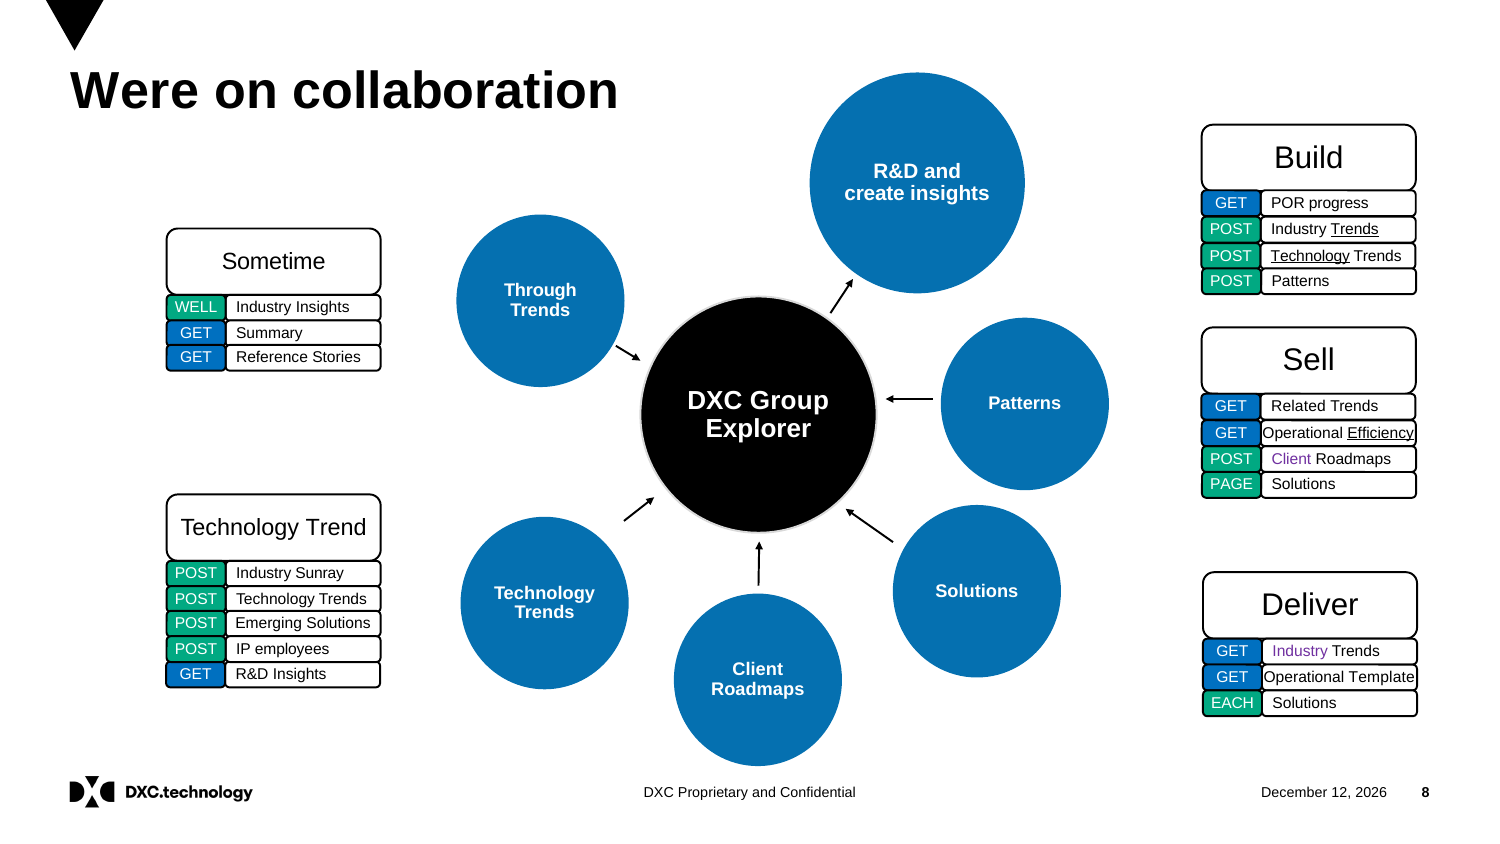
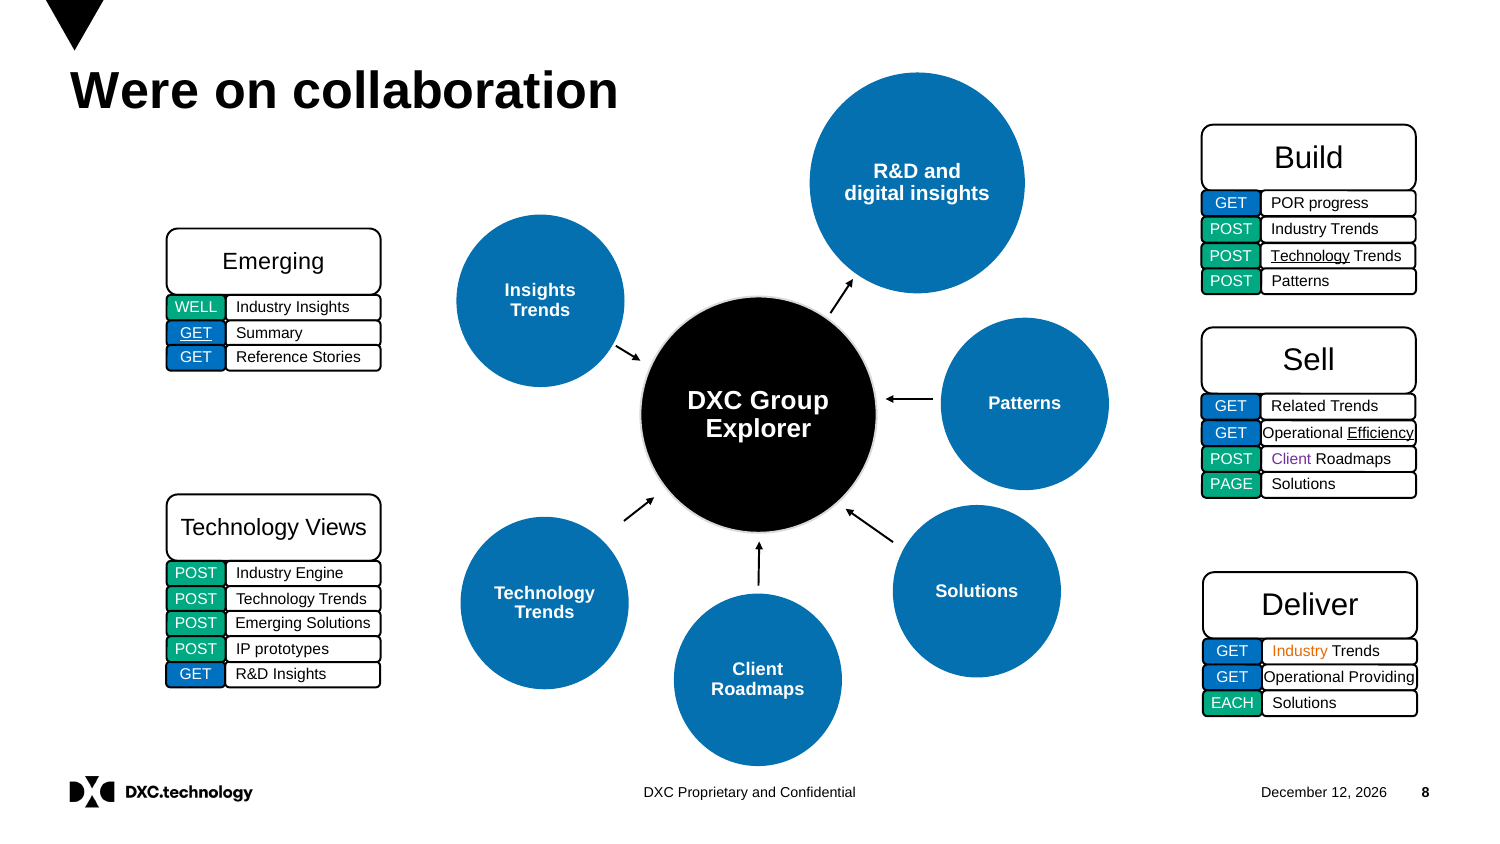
create: create -> digital (875, 194)
Trends underline: present -> none (1355, 229)
Sometime: Sometime -> Emerging (273, 261)
Through: Through -> Insights (540, 291)
GET underline: none -> present (196, 333)
Trend: Trend -> Views (336, 527)
Sunray: Sunray -> Engine (320, 574)
employees: employees -> prototypes (292, 649)
Industry colour: purple -> orange (1300, 651)
Template: Template -> Providing (1382, 677)
